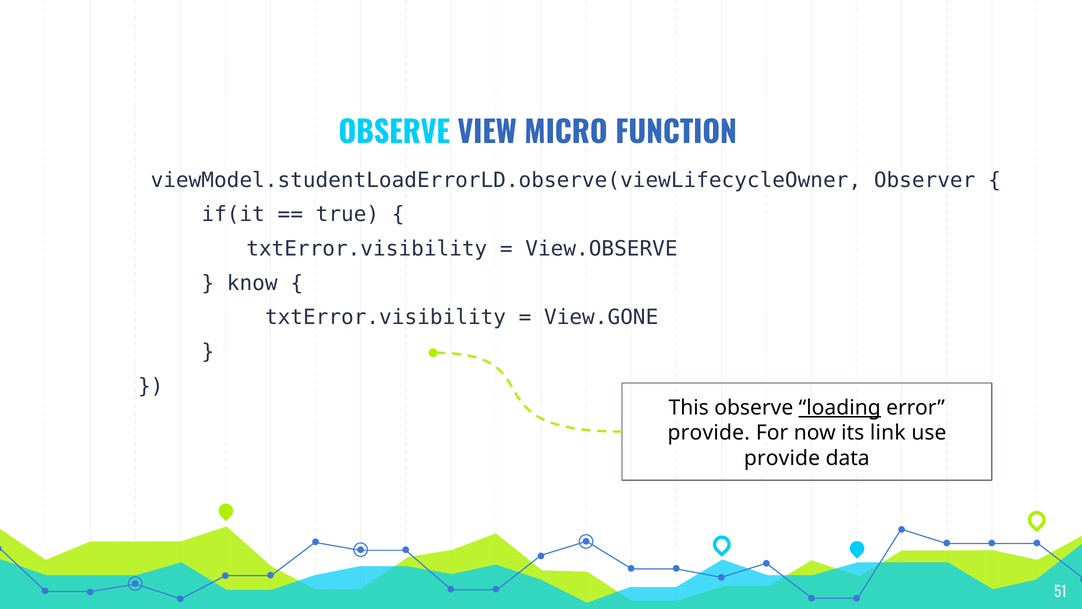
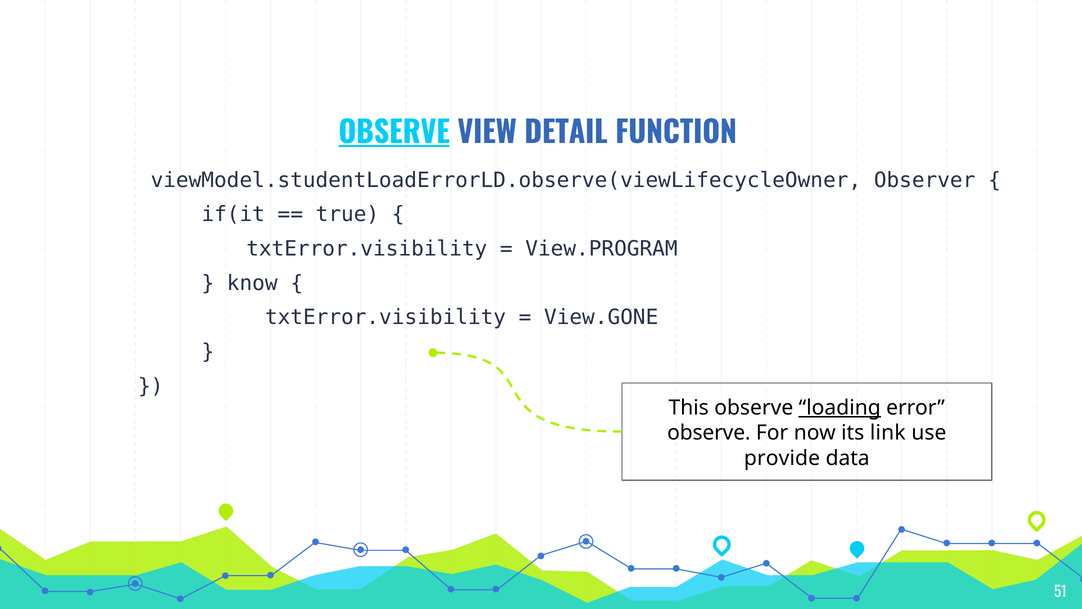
OBSERVE underline: none -> present (394, 133)
MICRO: MICRO -> DETAIL (566, 133)
View.OBSERVE: View.OBSERVE -> View.PROGRAM (601, 249)
provide: provide -> observe (709, 433)
